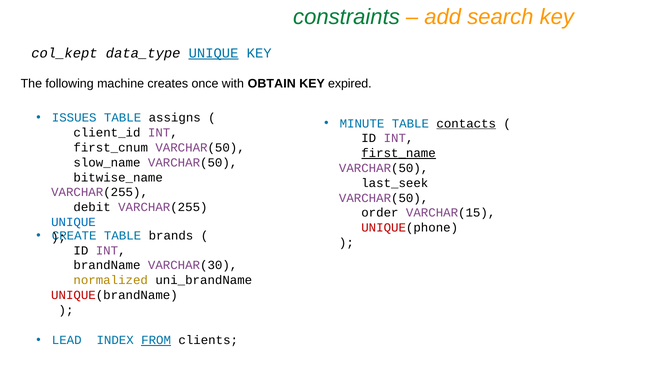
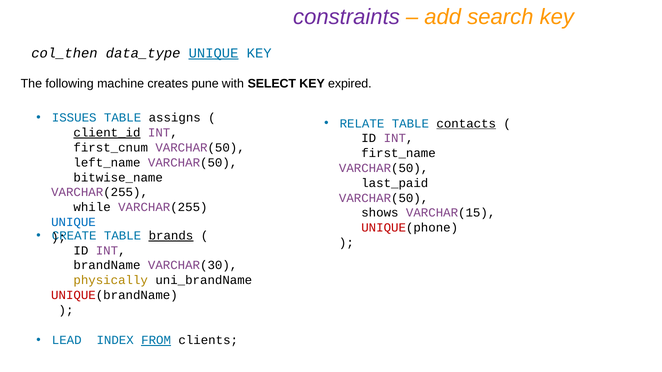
constraints colour: green -> purple (346, 17)
col_kept: col_kept -> col_then (64, 53)
once: once -> pune (205, 84)
OBTAIN: OBTAIN -> SELECT (272, 84)
MINUTE: MINUTE -> RELATE (362, 124)
client_id underline: none -> present (107, 133)
first_name underline: present -> none (399, 153)
slow_name: slow_name -> left_name (107, 163)
last_seek: last_seek -> last_paid (395, 183)
debit: debit -> while (92, 207)
order: order -> shows (380, 213)
brands underline: none -> present (171, 236)
normalized: normalized -> physically (111, 281)
